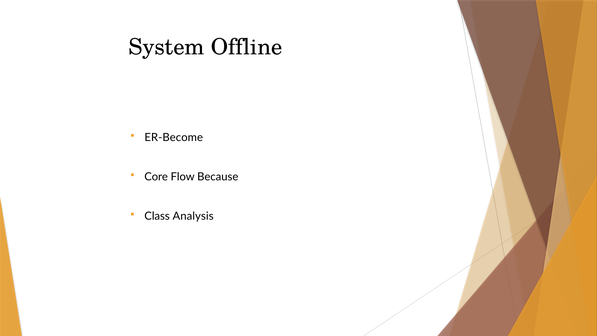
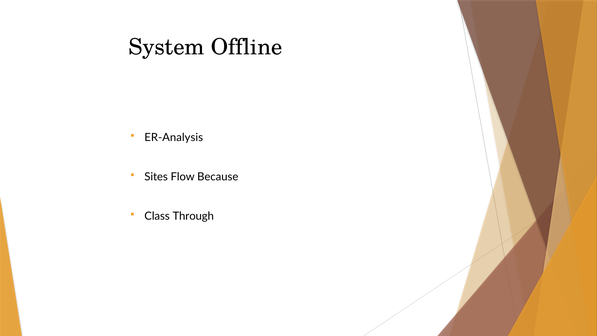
ER-Become: ER-Become -> ER-Analysis (174, 137)
Core: Core -> Sites (156, 177)
Analysis: Analysis -> Through (193, 216)
